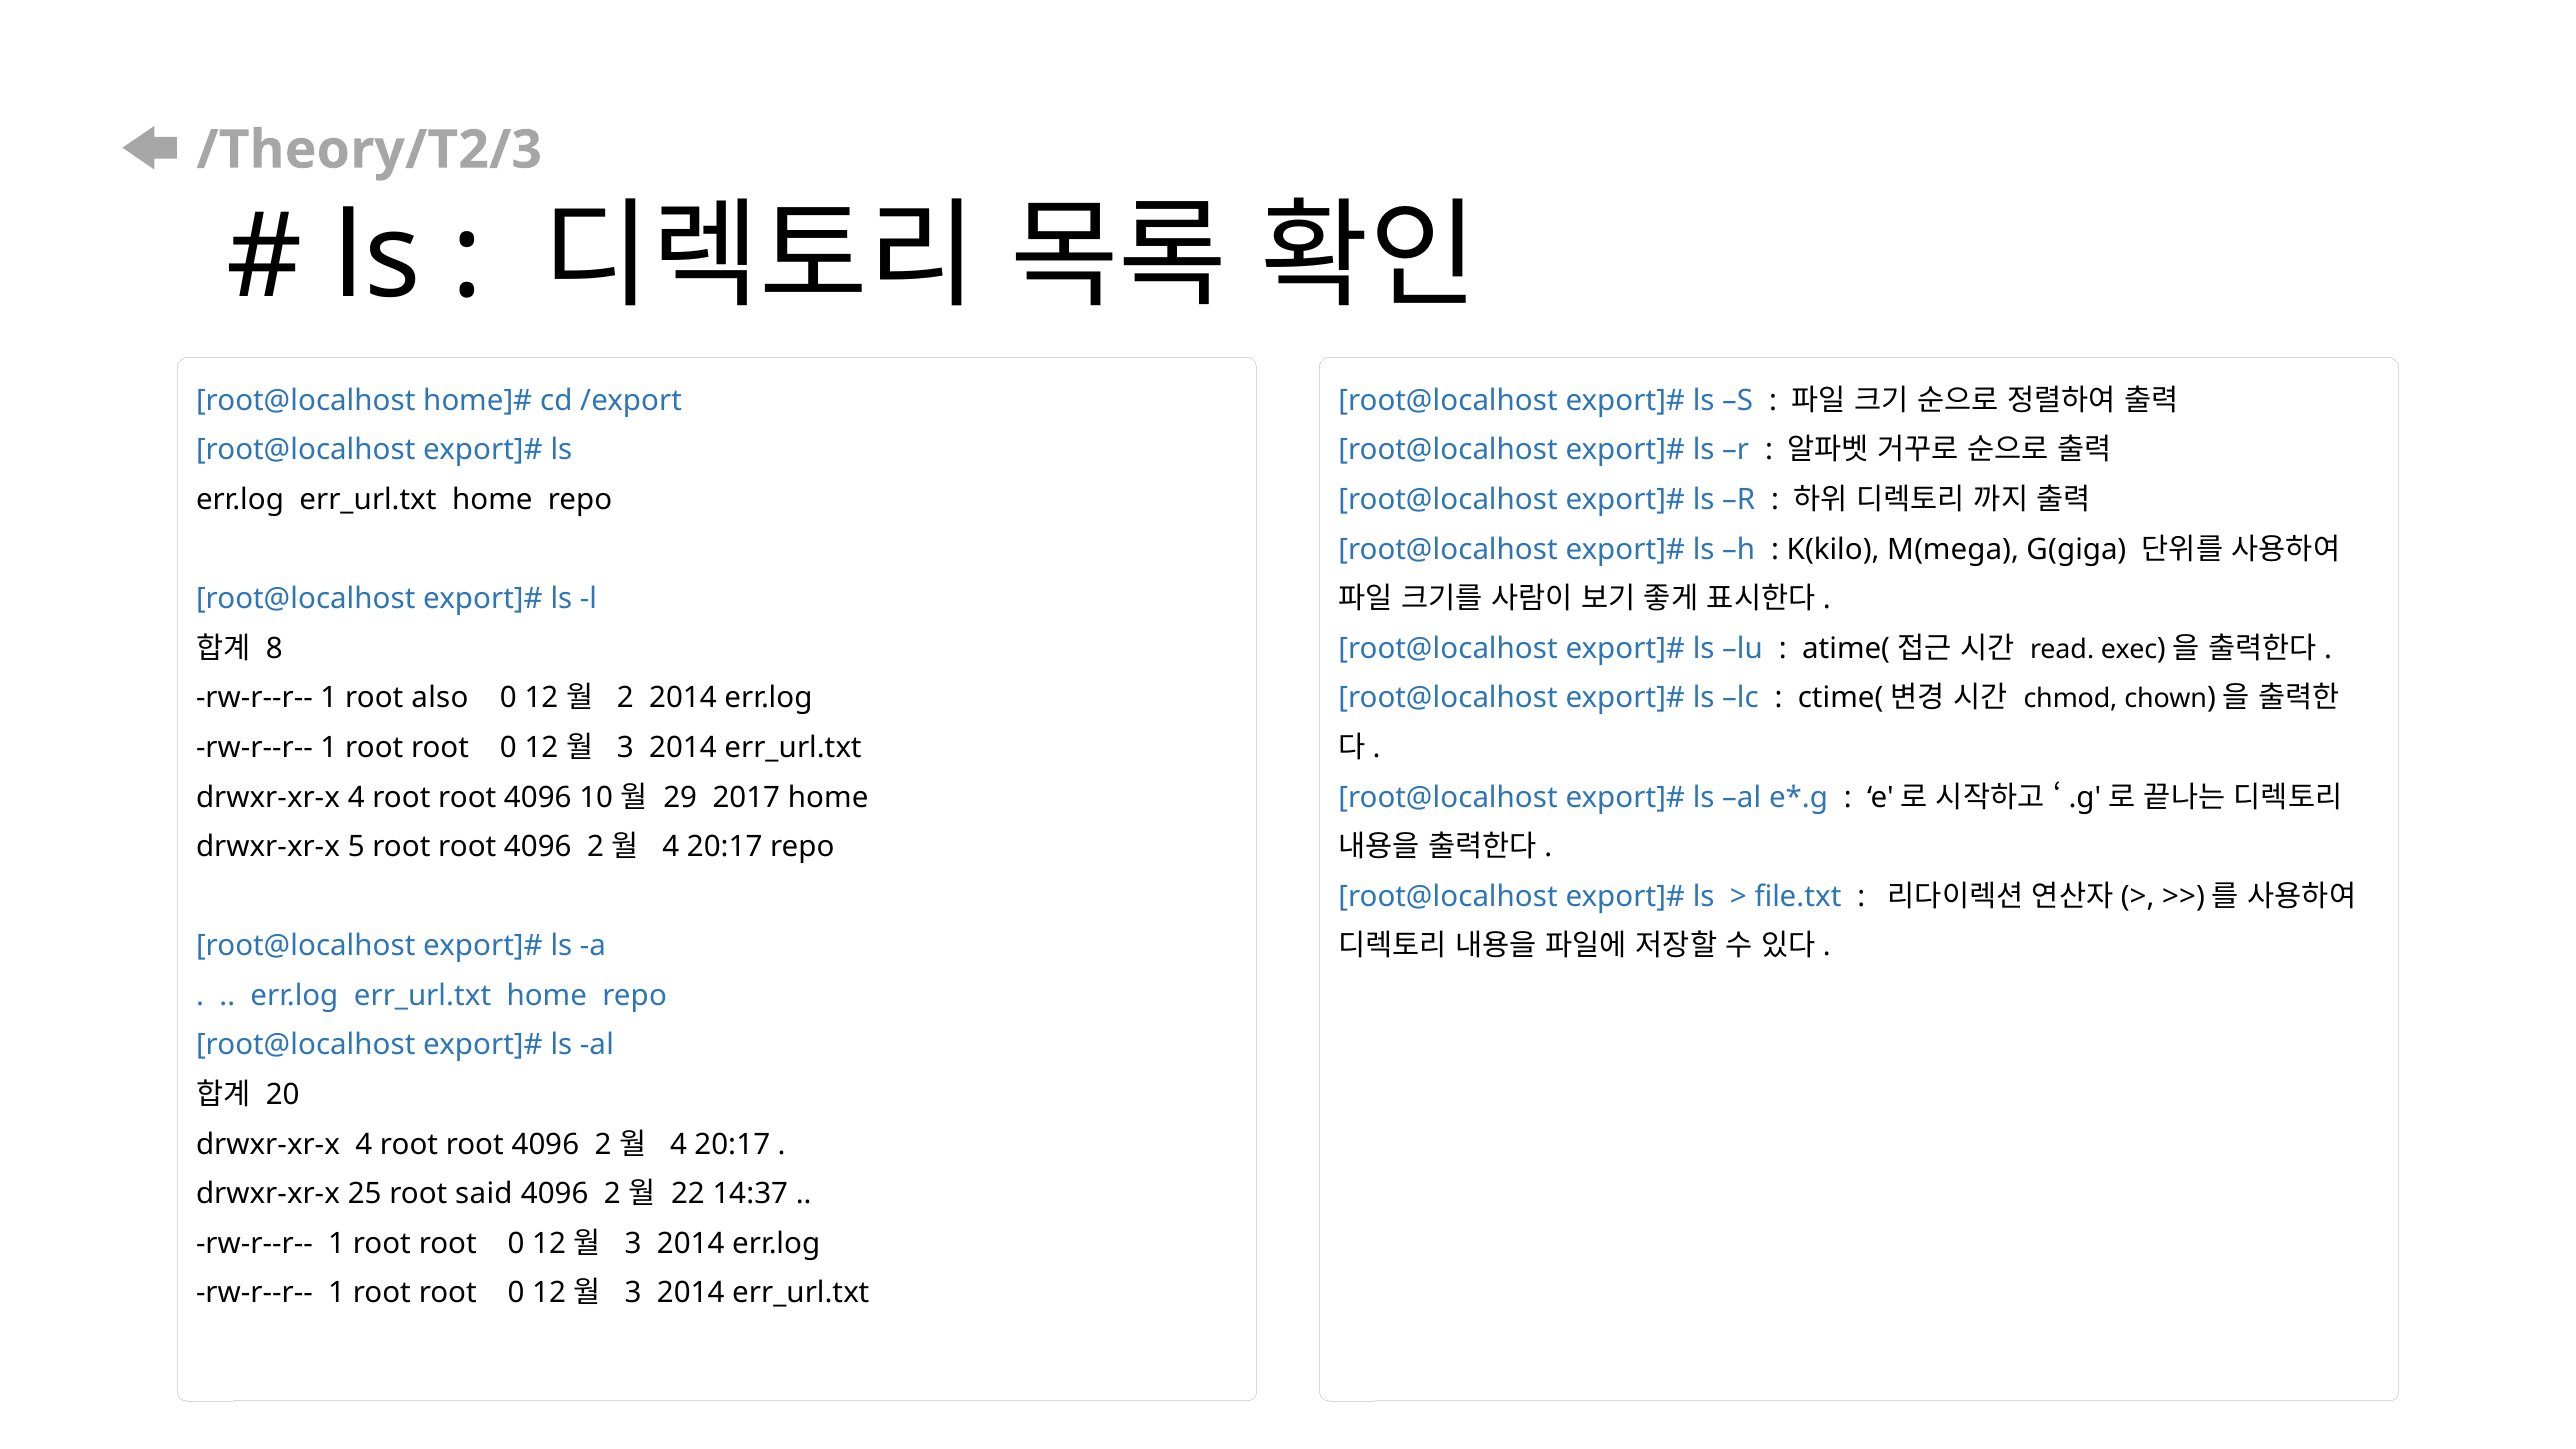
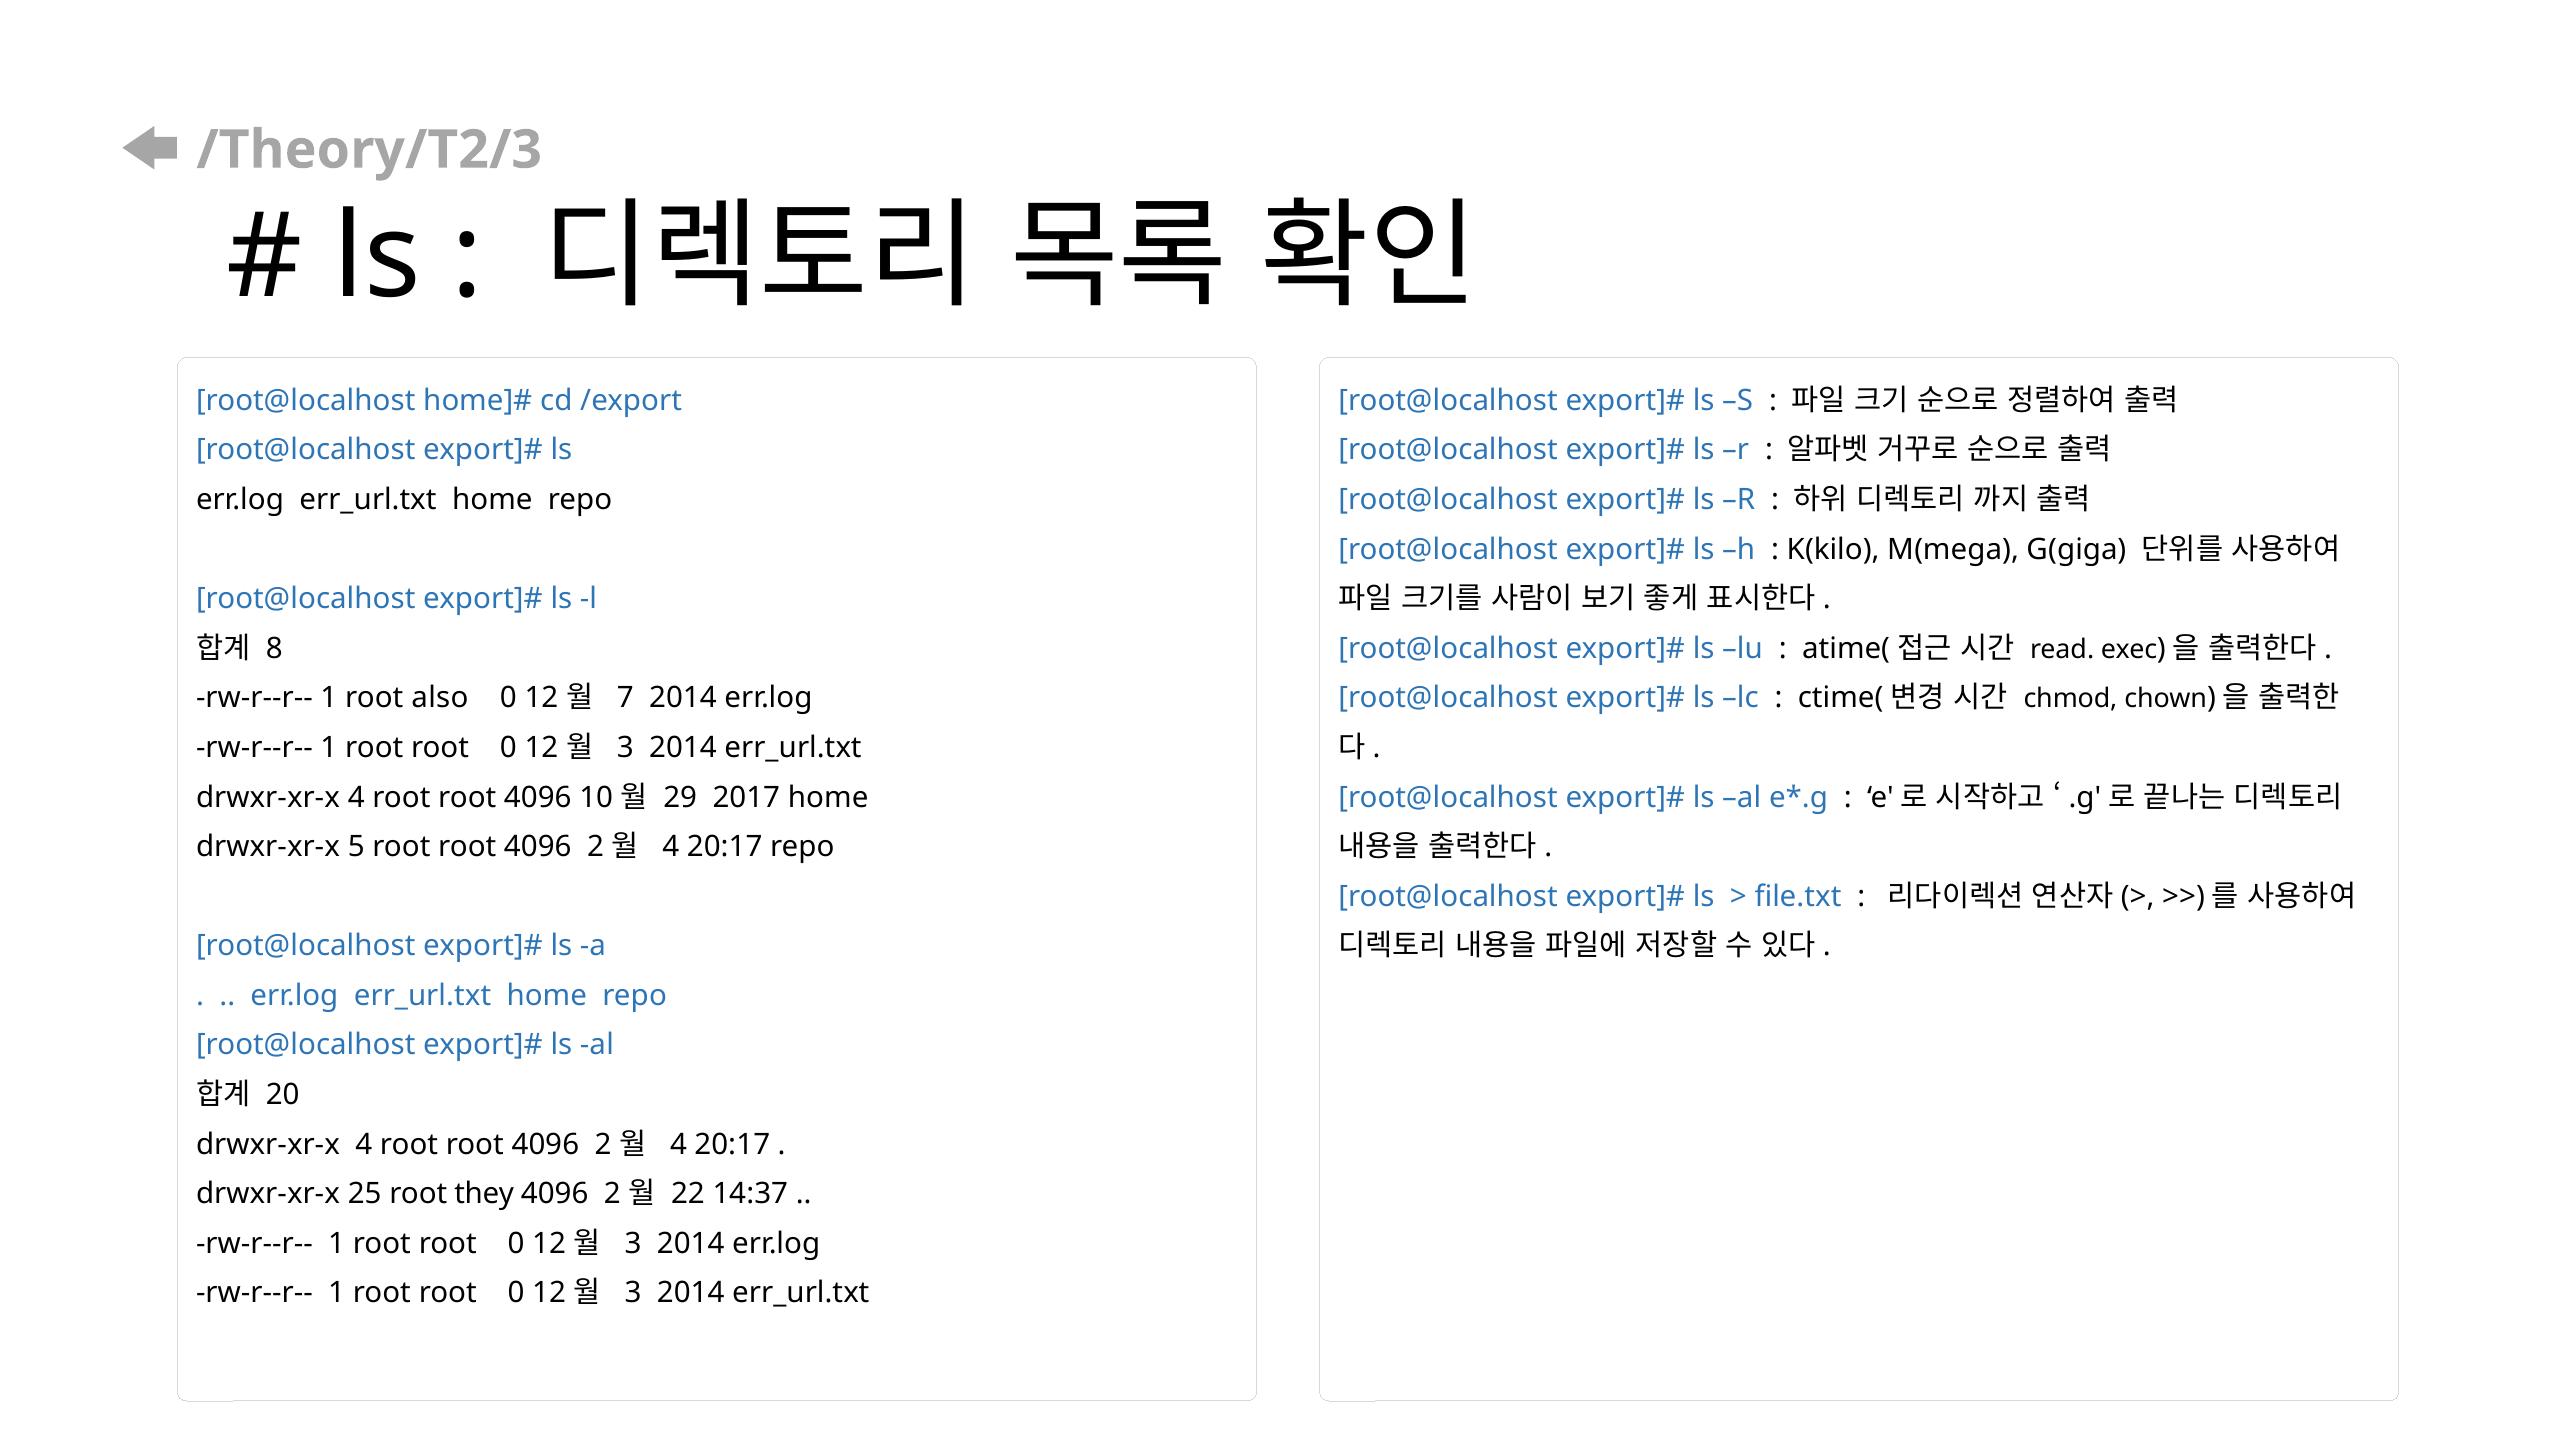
2: 2 -> 7 (625, 698)
said: said -> they (484, 1194)
